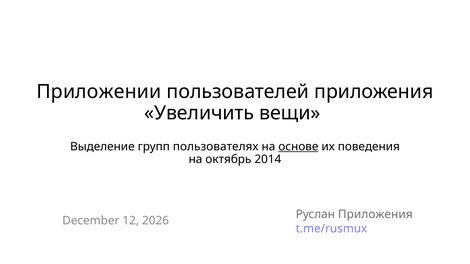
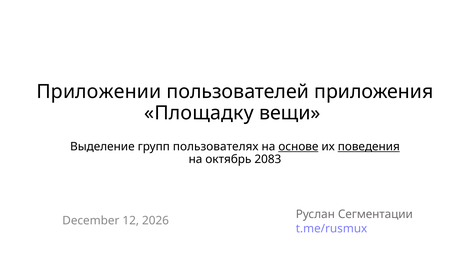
Увеличить: Увеличить -> Площадку (199, 113)
поведения underline: none -> present (369, 147)
2014: 2014 -> 2083 (268, 160)
Руслан Приложения: Приложения -> Сегментации (375, 215)
